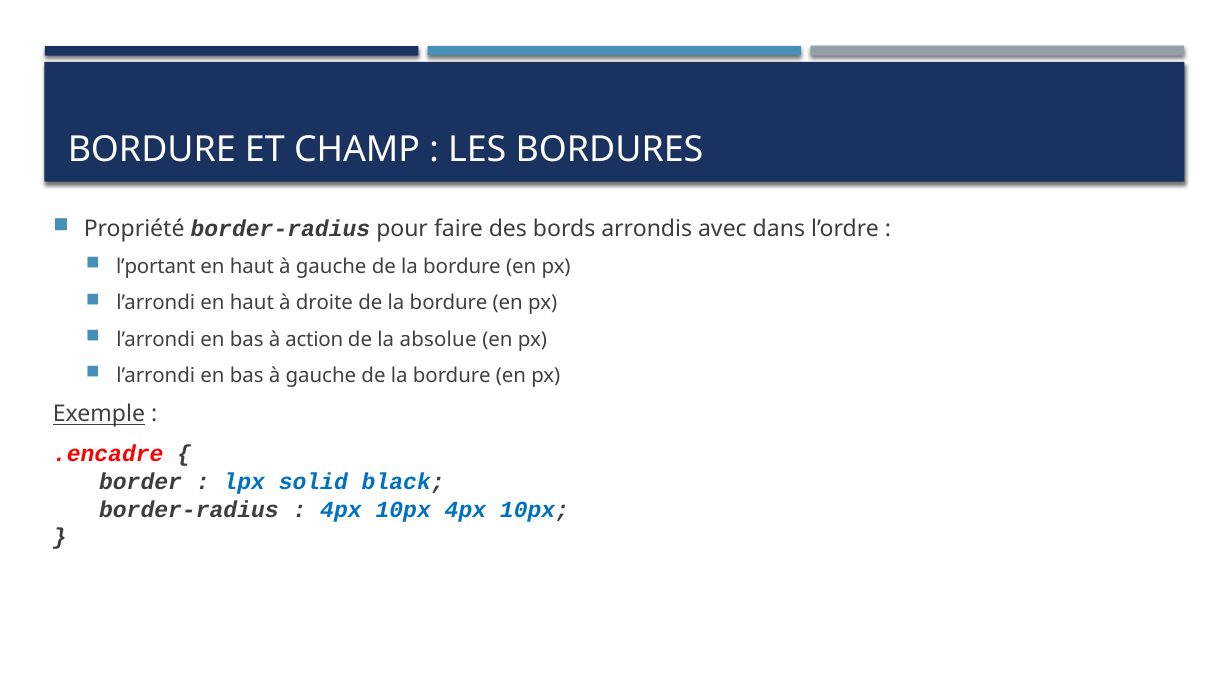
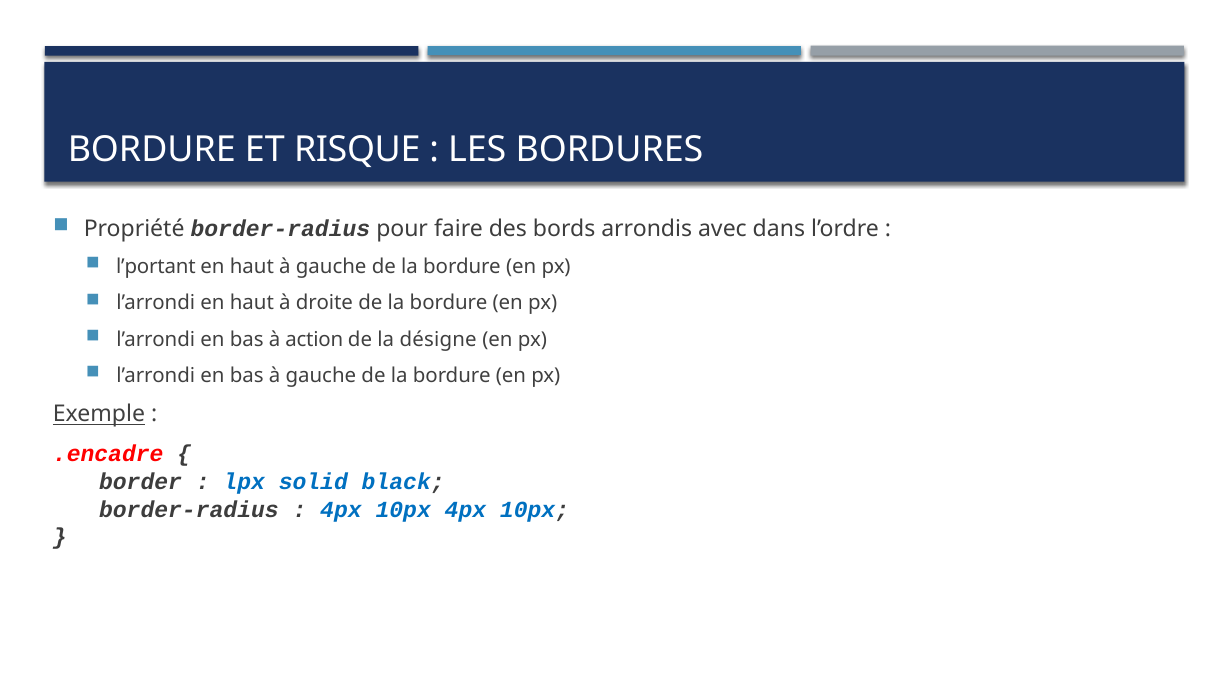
CHAMP: CHAMP -> RISQUE (357, 149)
absolue: absolue -> désigne (438, 340)
